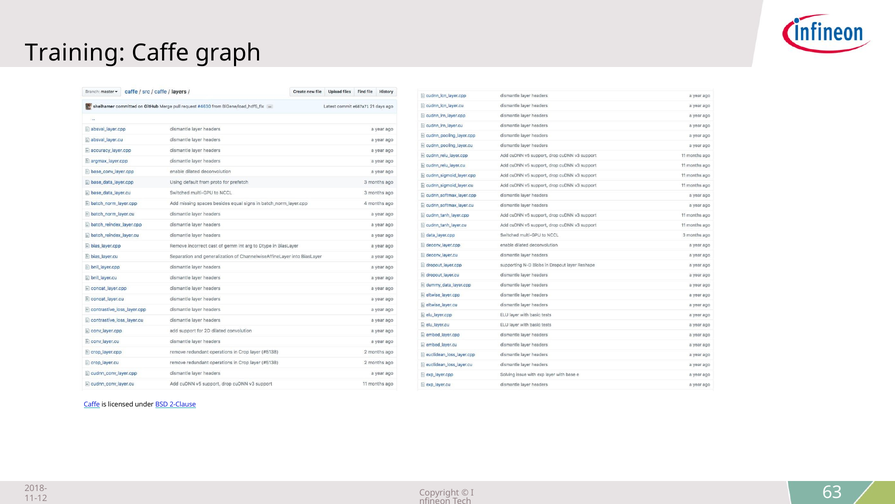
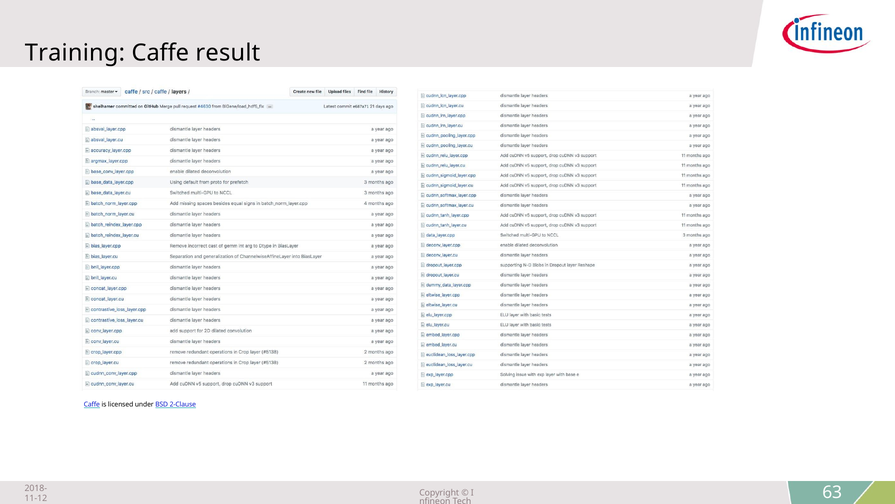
graph: graph -> result (228, 53)
